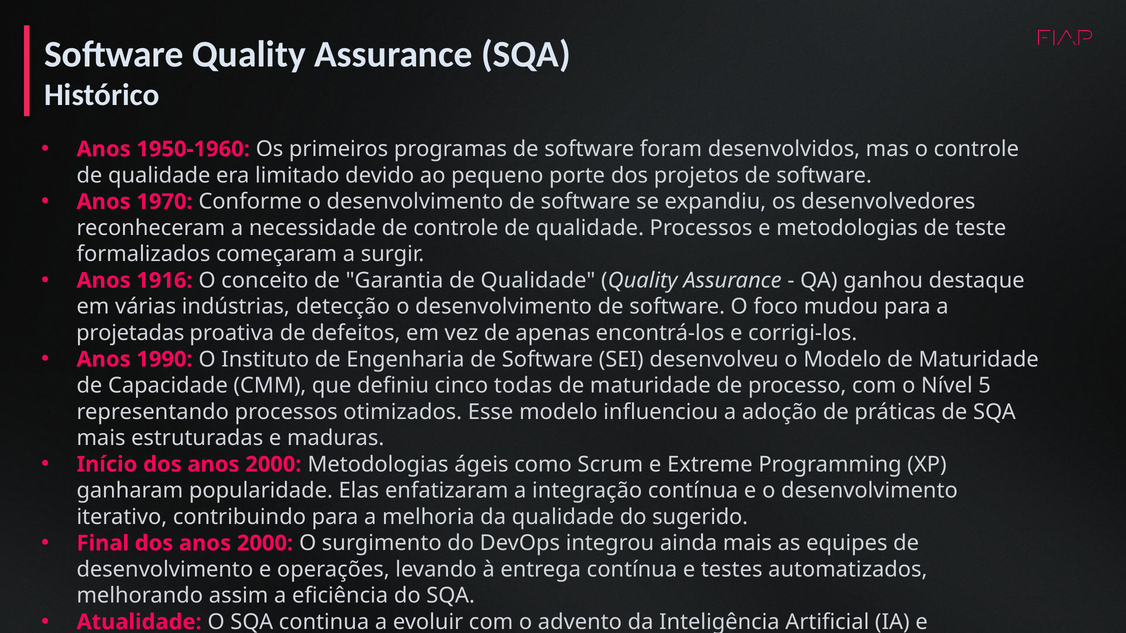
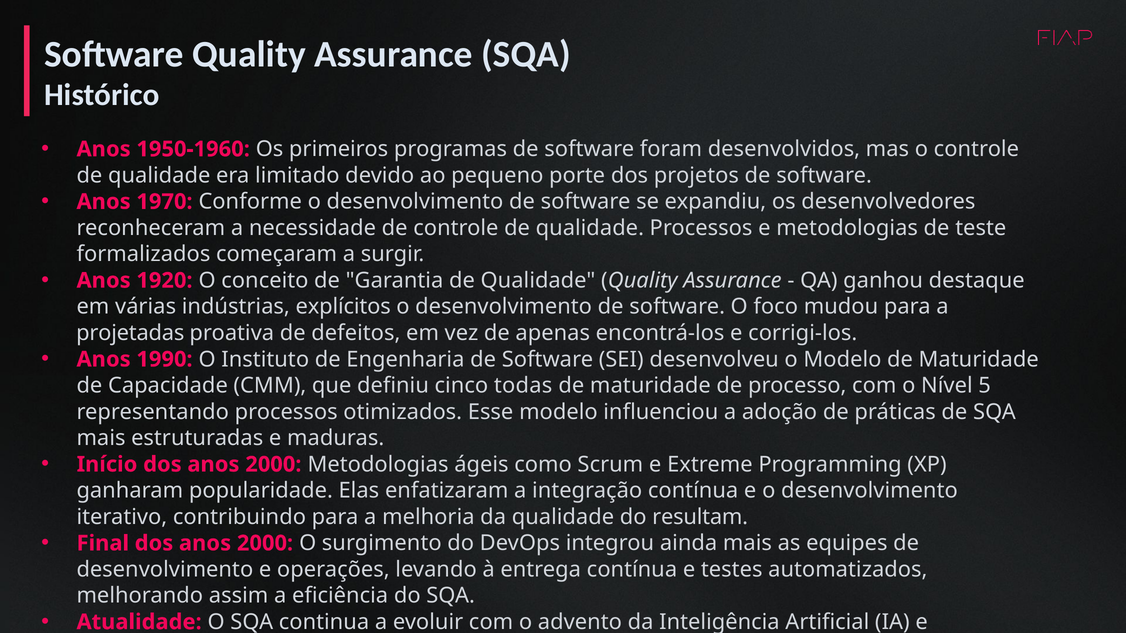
1916: 1916 -> 1920 (164, 281)
indústrias detecção: detecção -> explícitos (343, 307)
sugerido: sugerido -> resultam (700, 517)
